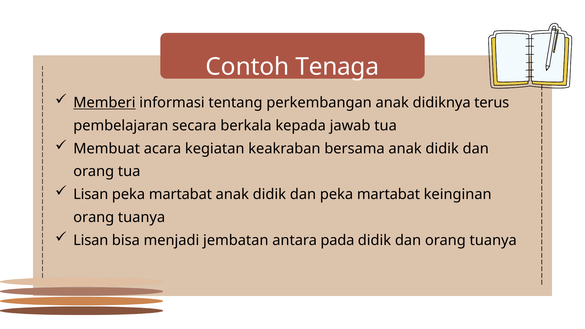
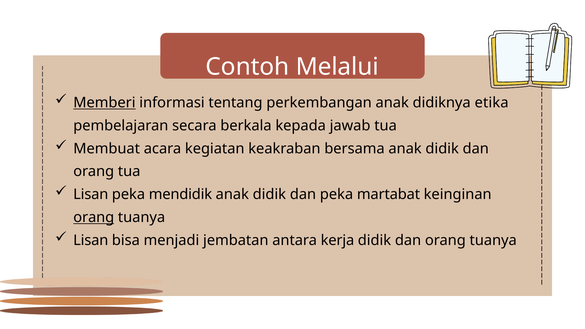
Tenaga: Tenaga -> Melalui (337, 67)
terus: terus -> etika (492, 103)
martabat: martabat -> mendidik (180, 194)
orang underline: none -> present (94, 217)
pada: pada -> kerja (337, 240)
